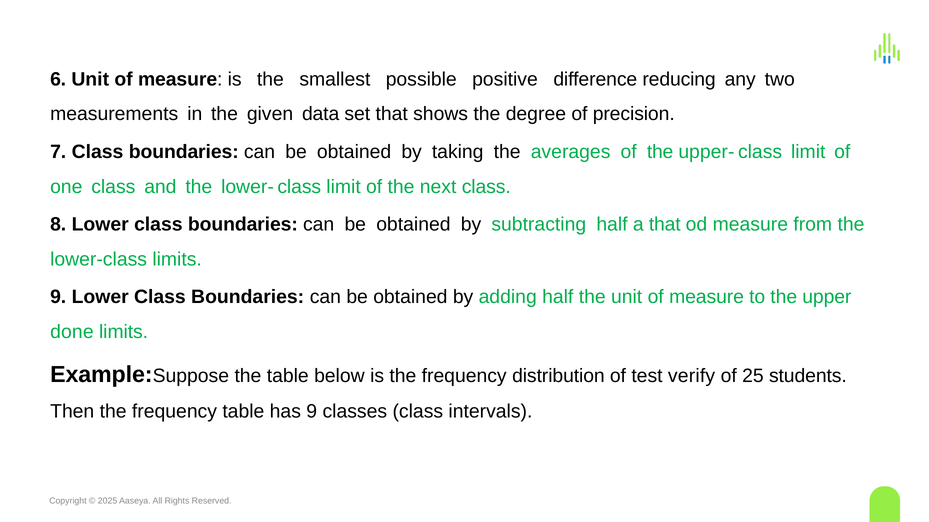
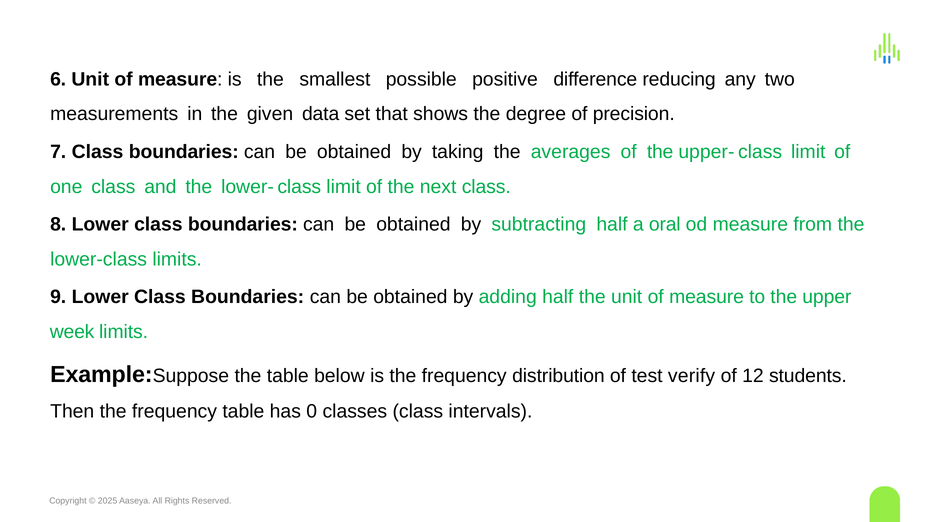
a that: that -> oral (665, 225)
done: done -> week (72, 332)
25: 25 -> 12 (753, 376)
has 9: 9 -> 0 (312, 412)
